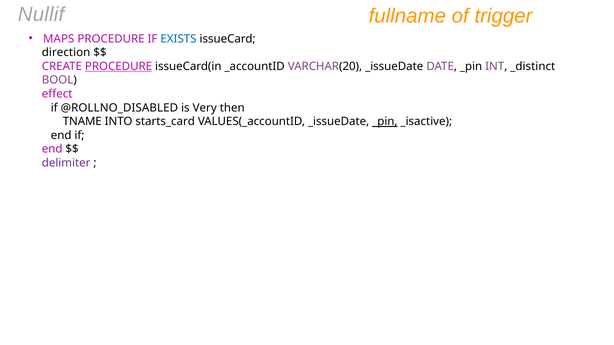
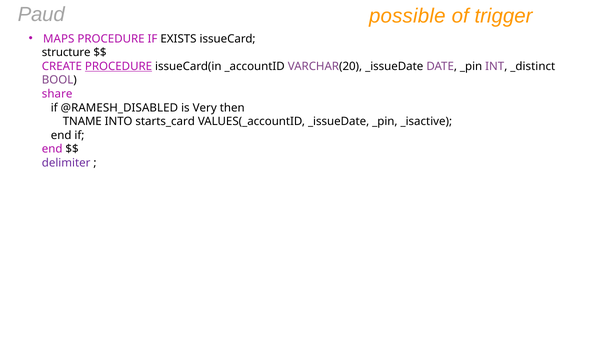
Nullif: Nullif -> Paud (41, 15)
fullname: fullname -> possible (407, 16)
EXISTS colour: blue -> black (179, 39)
direction: direction -> structure (66, 53)
effect: effect -> share (57, 94)
@ROLLNO_DISABLED: @ROLLNO_DISABLED -> @RAMESH_DISABLED (119, 108)
_pin underline: present -> none (385, 122)
